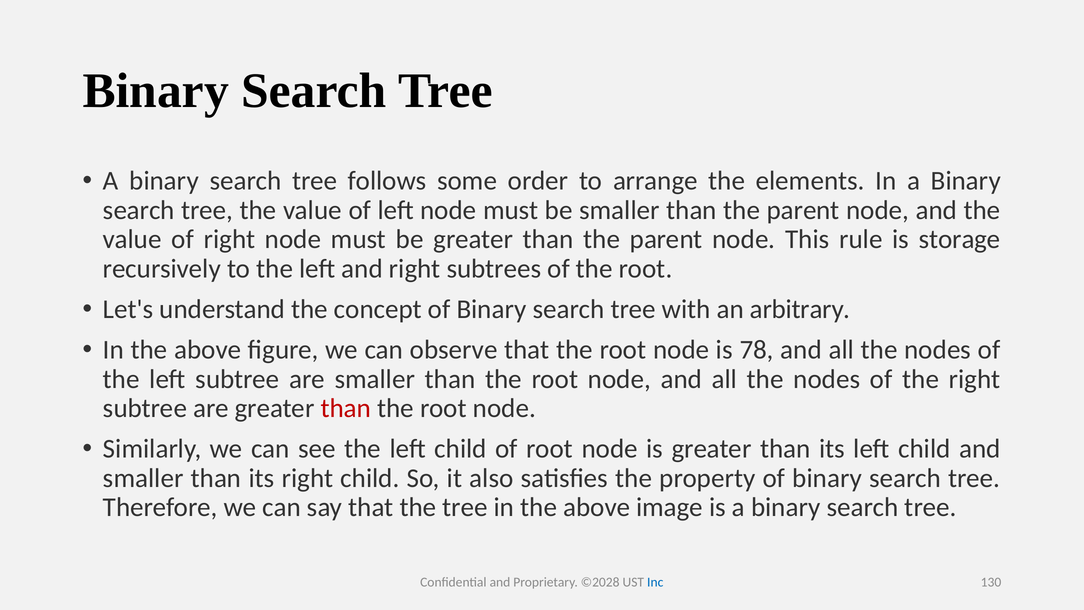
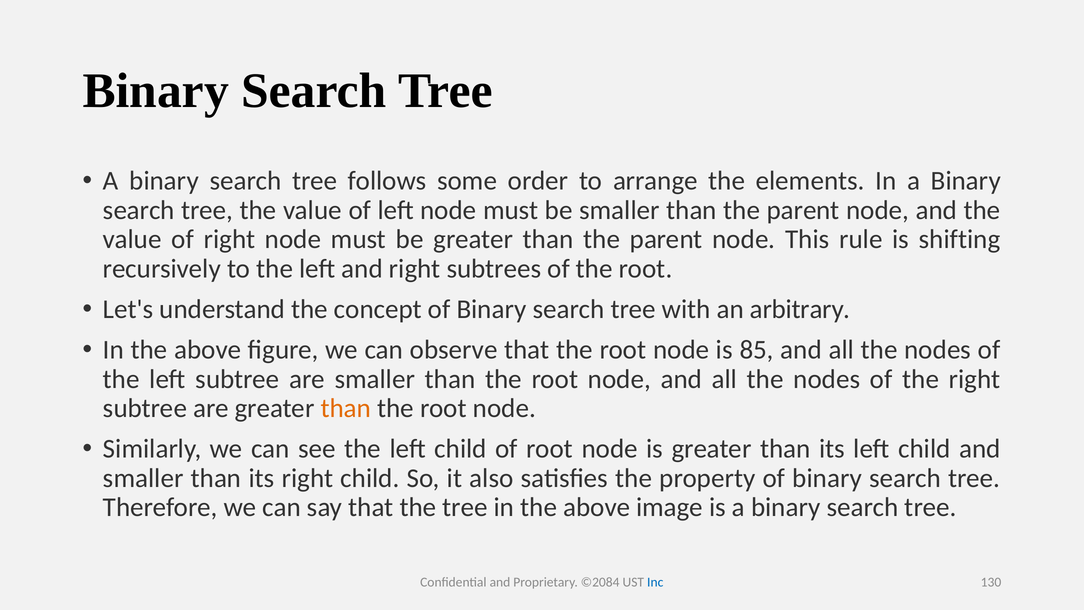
storage: storage -> shifting (960, 239)
78: 78 -> 85 (757, 350)
than colour: red -> orange (346, 408)
©2028: ©2028 -> ©2084 (600, 582)
